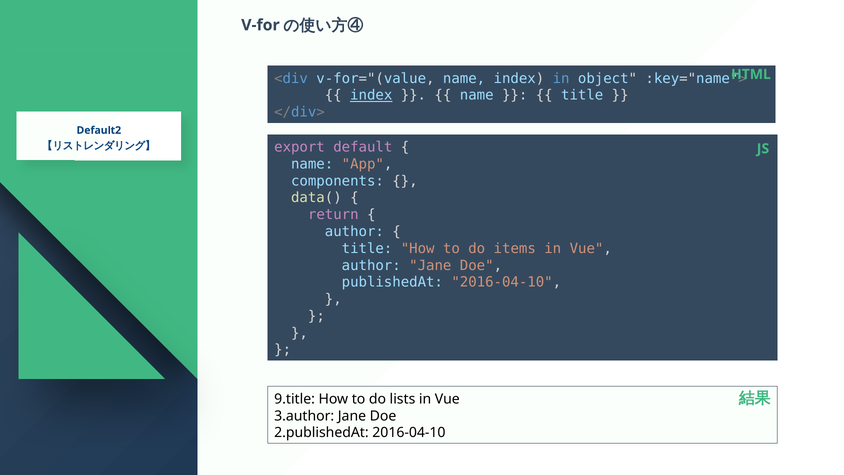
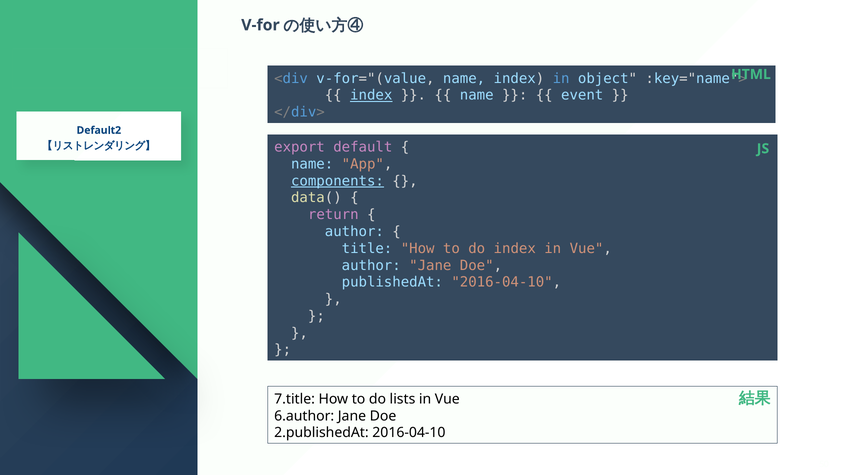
title: title -> event (582, 95)
components underline: none -> present (337, 181)
do items: items -> index (515, 248)
9.title: 9.title -> 7.title (295, 399)
3.author: 3.author -> 6.author (304, 416)
